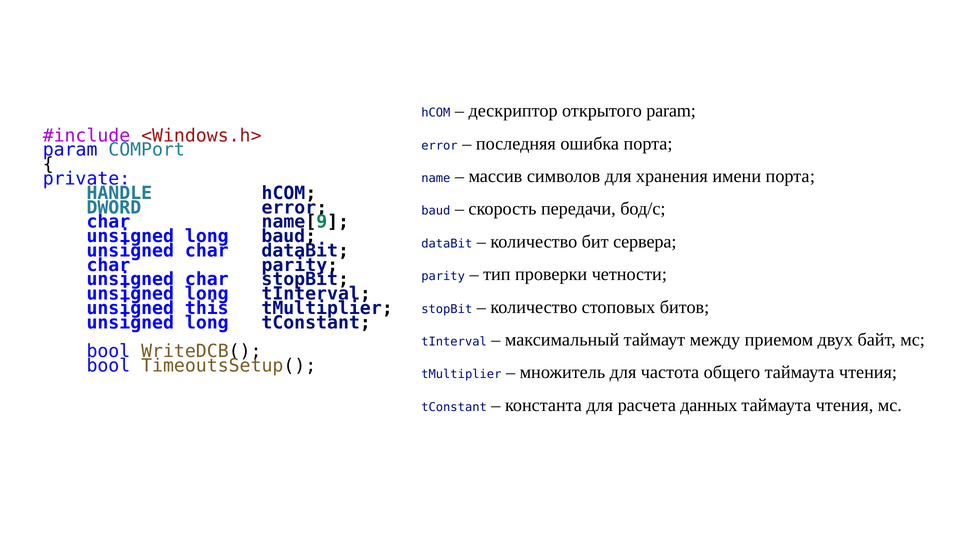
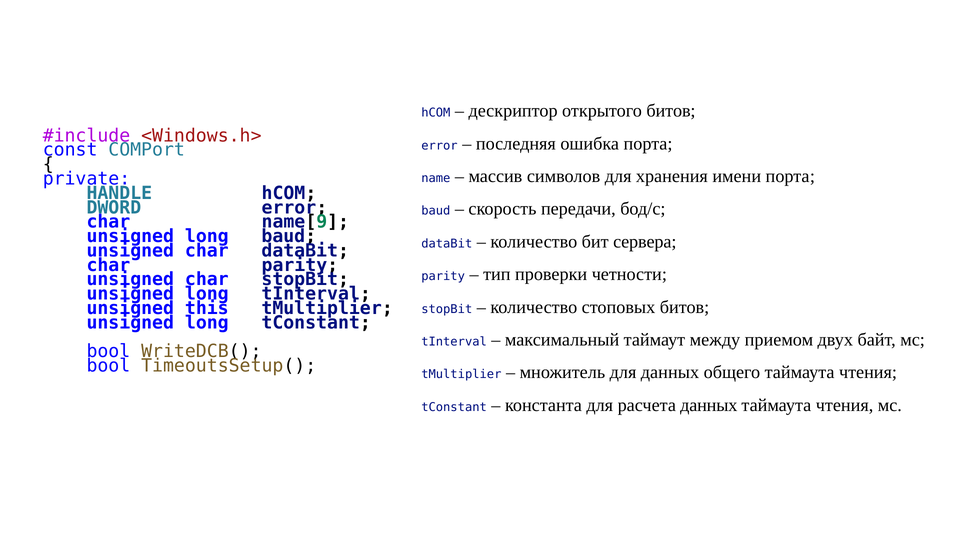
открытого param: param -> битов (671, 111)
param: param -> const (70, 150)
для частота: частота -> данных (670, 373)
